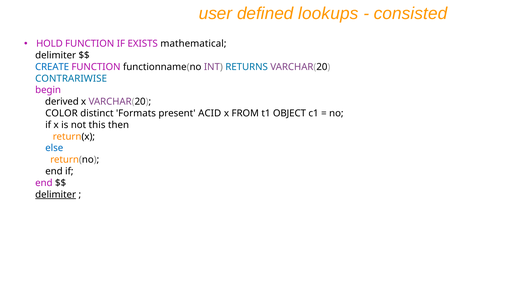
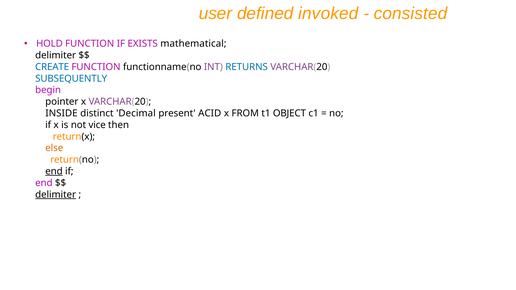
lookups: lookups -> invoked (328, 13)
CONTRARIWISE: CONTRARIWISE -> SUBSEQUENTLY (71, 79)
derived: derived -> pointer (62, 102)
COLOR: COLOR -> INSIDE (61, 113)
Formats: Formats -> Decimal (136, 113)
this: this -> vice (97, 125)
else colour: blue -> orange (54, 148)
end underline: none -> present (54, 171)
